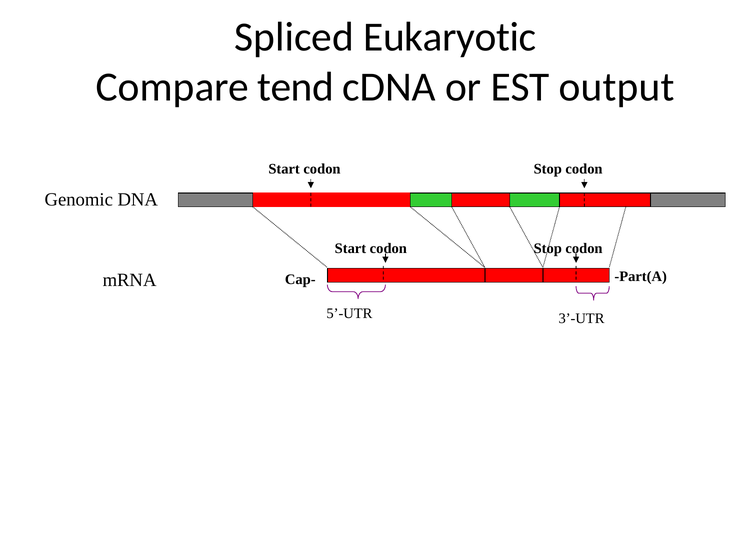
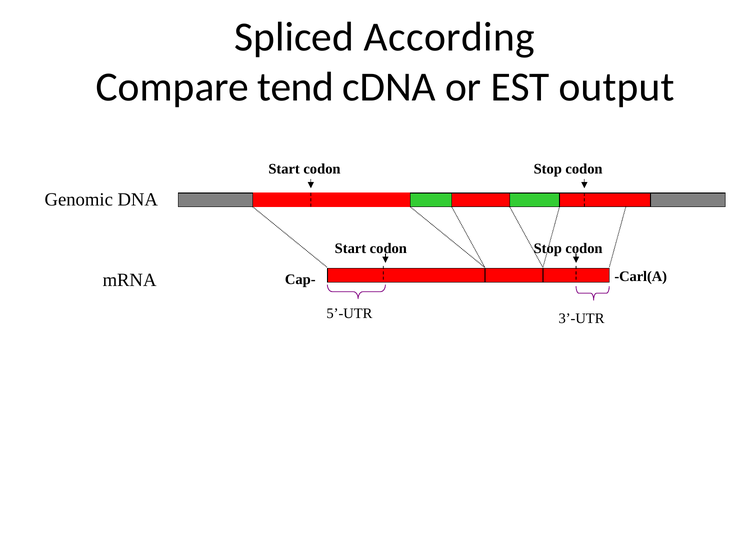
Eukaryotic: Eukaryotic -> According (449, 37)
Part(A: Part(A -> Carl(A (641, 276)
